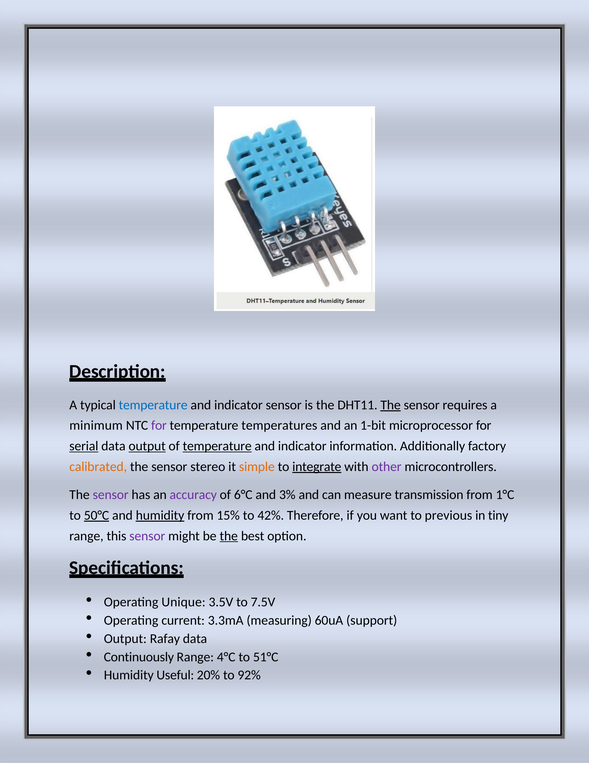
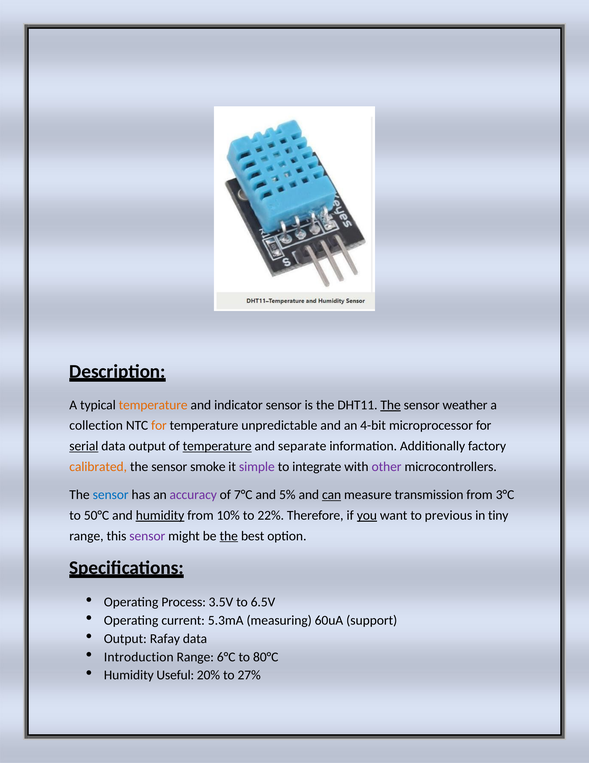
temperature colour: blue -> orange (153, 405)
requires: requires -> weather (465, 405)
minimum: minimum -> collection (96, 425)
for colour: purple -> orange (159, 425)
temperatures: temperatures -> unpredictable (279, 425)
1-bit: 1-bit -> 4-bit (373, 425)
output underline: present -> none (147, 446)
indicator: indicator -> separate (302, 446)
stereo: stereo -> smoke (208, 466)
simple colour: orange -> purple (257, 466)
integrate underline: present -> none (317, 466)
sensor colour: purple -> blue (111, 494)
6°C: 6°C -> 7°C (243, 494)
3%: 3% -> 5% (287, 494)
can underline: none -> present (332, 494)
1°C: 1°C -> 3°C (505, 494)
50°C underline: present -> none (96, 515)
15%: 15% -> 10% (228, 515)
42%: 42% -> 22% (271, 515)
you underline: none -> present (367, 515)
Unique: Unique -> Process (184, 602)
7.5V: 7.5V -> 6.5V (263, 602)
3.3mA: 3.3mA -> 5.3mA (226, 620)
Continuously: Continuously -> Introduction (139, 656)
4°C: 4°C -> 6°C (226, 656)
51°C: 51°C -> 80°C (266, 656)
92%: 92% -> 27% (249, 675)
